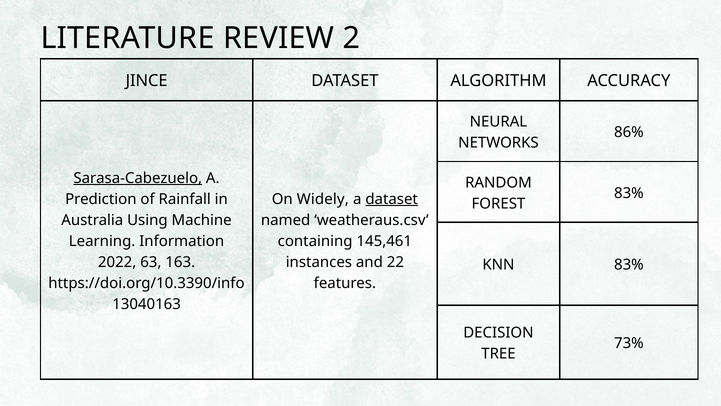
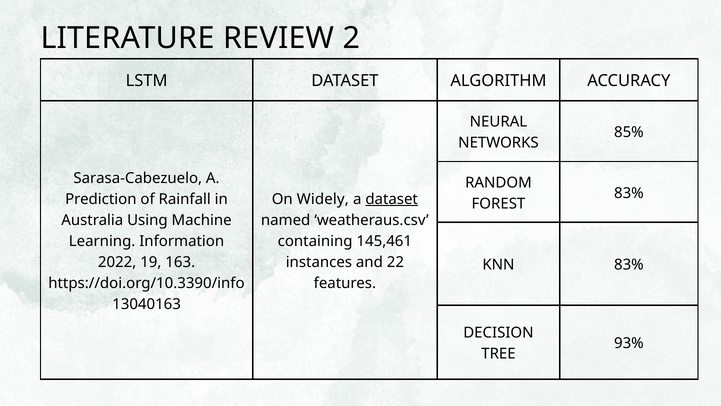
JINCE: JINCE -> LSTM (147, 81)
86%: 86% -> 85% (629, 132)
Sarasa-Cabezuelo underline: present -> none (138, 178)
63: 63 -> 19 (151, 262)
73%: 73% -> 93% (629, 343)
